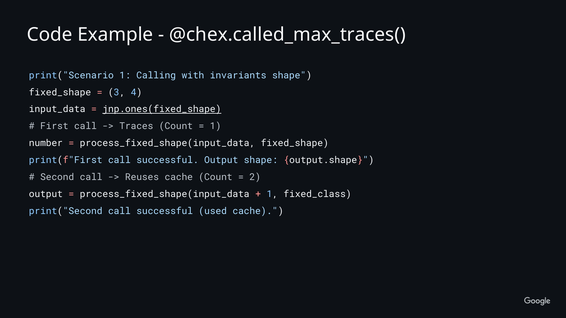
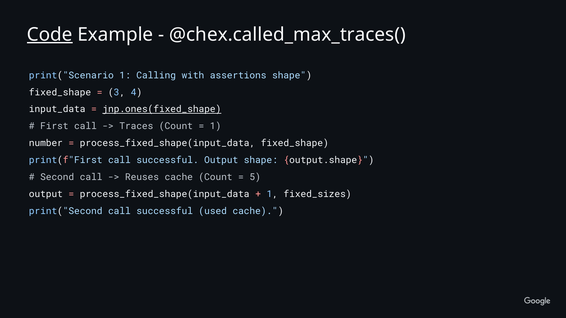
Code underline: none -> present (50, 35)
invariants: invariants -> assertions (238, 75)
2: 2 -> 5 (255, 177)
fixed_class: fixed_class -> fixed_sizes (318, 194)
